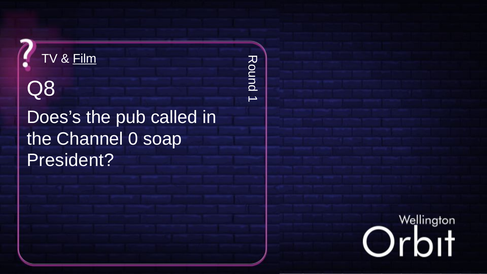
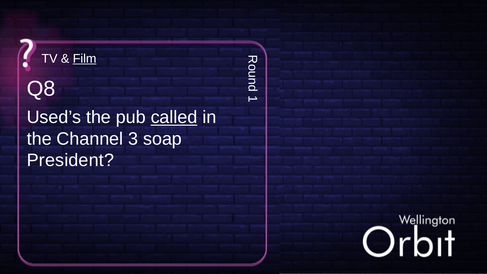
Does’s: Does’s -> Used’s (54, 117)
called underline: none -> present (174, 117)
0: 0 -> 3 (133, 139)
